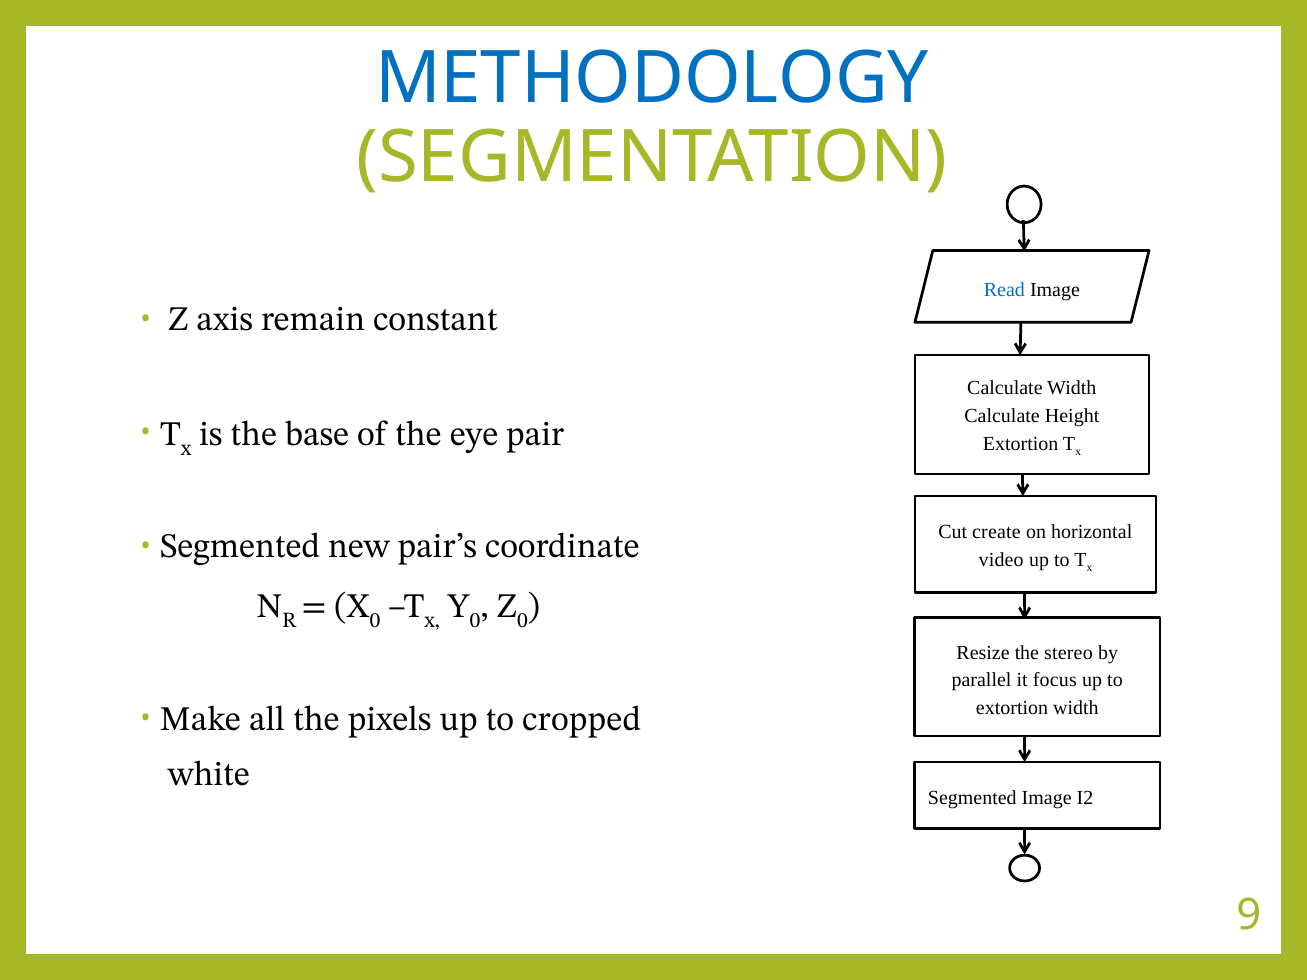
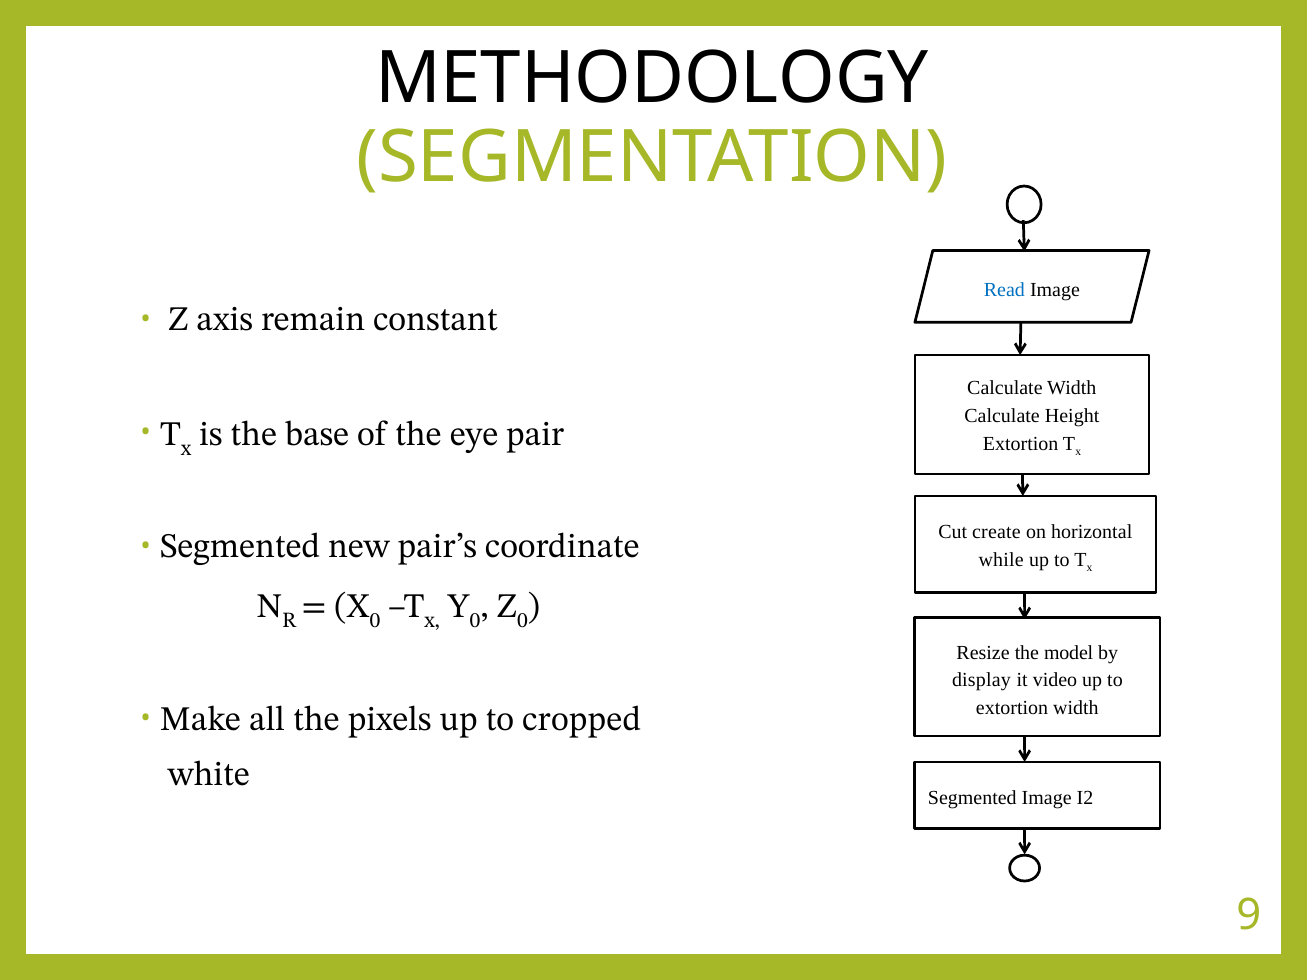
METHODOLOGY colour: blue -> black (652, 79)
video: video -> while (1001, 560)
stereo: stereo -> model (1069, 653)
parallel: parallel -> display (981, 680)
focus: focus -> video (1055, 680)
